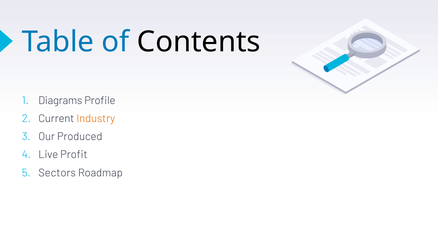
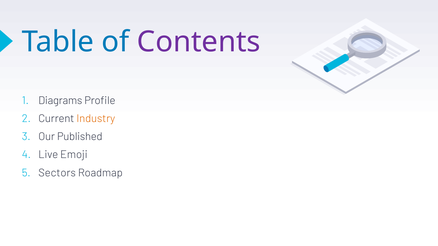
Contents colour: black -> purple (199, 42)
Produced: Produced -> Published (80, 137)
Profit: Profit -> Emoji (74, 155)
